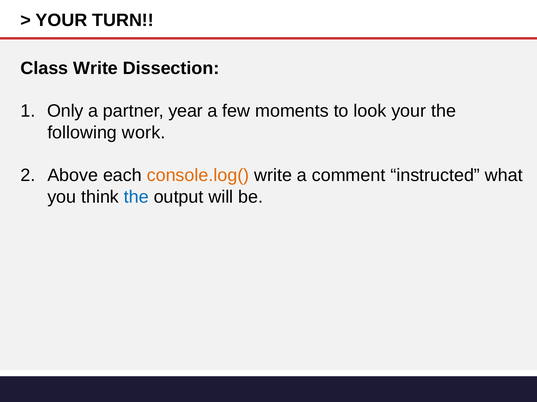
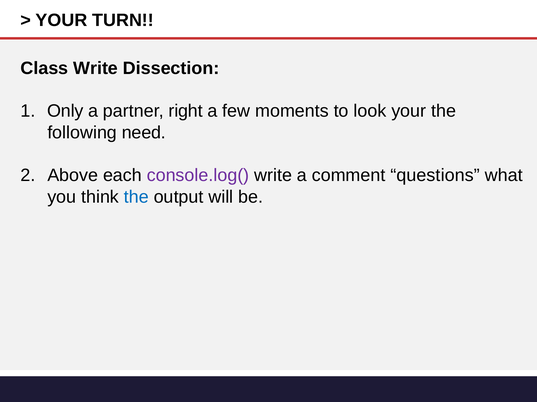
year: year -> right (186, 111)
work: work -> need (144, 133)
console.log( colour: orange -> purple (198, 176)
instructed: instructed -> questions (435, 176)
